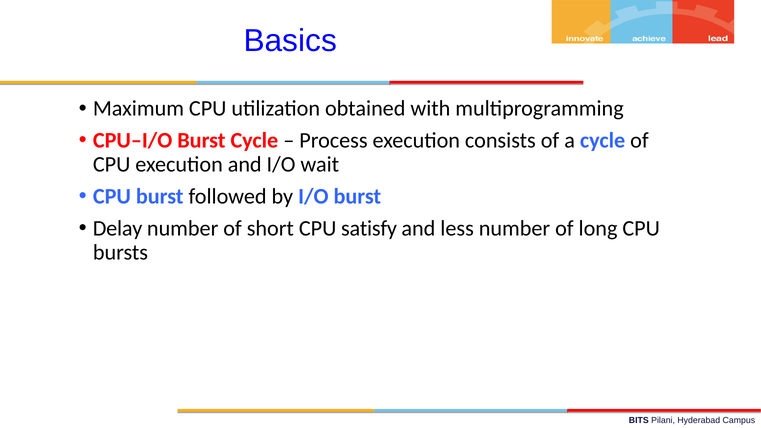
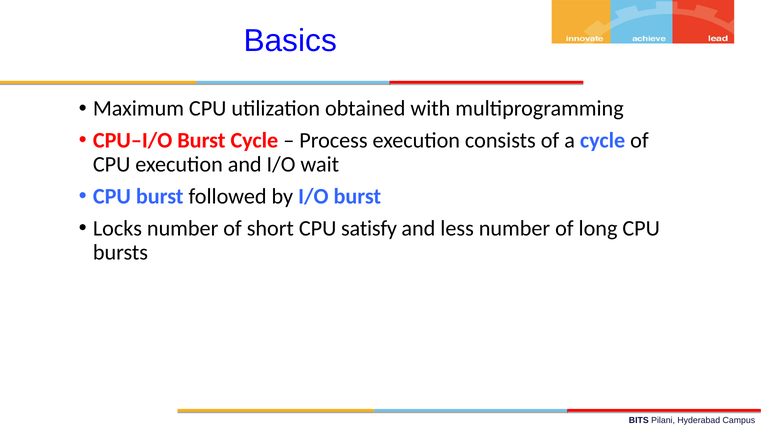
Delay: Delay -> Locks (117, 228)
